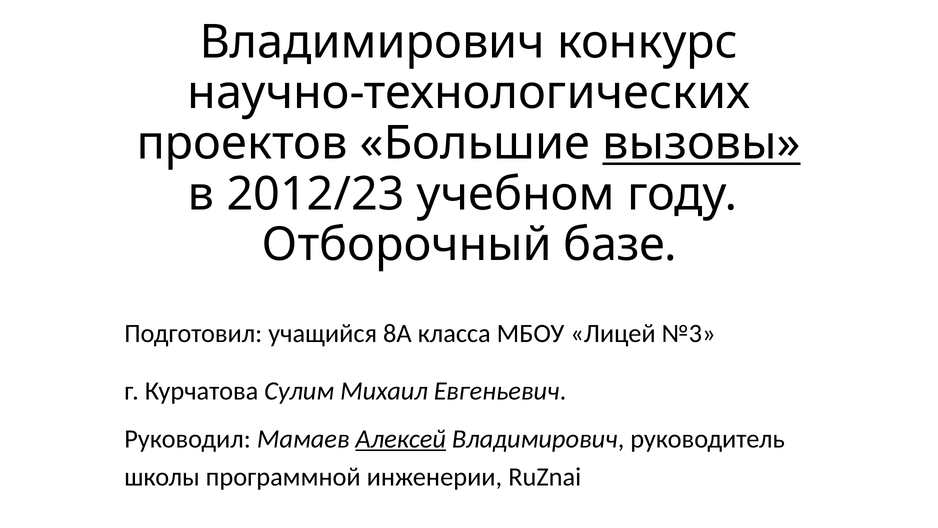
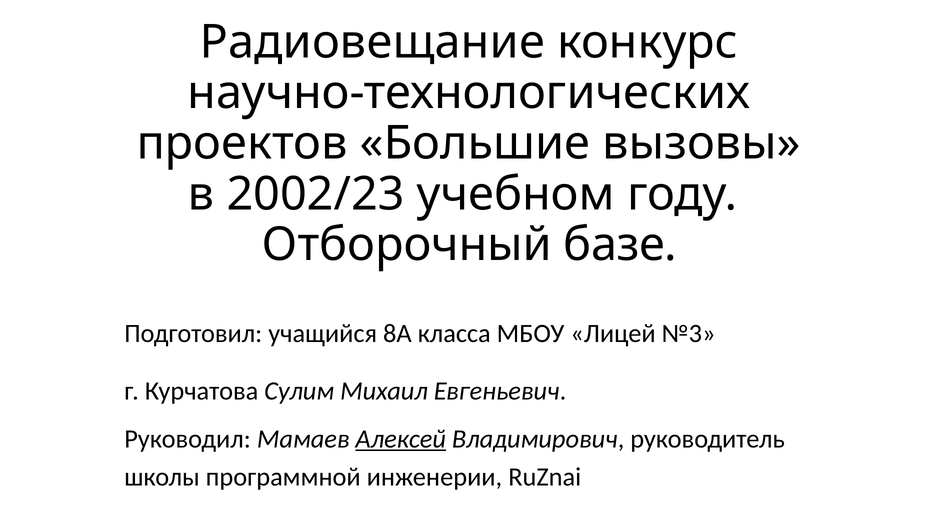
Владимирович: Владимирович -> Радиовещание (372, 42)
вызовы underline: present -> none (702, 143)
2012/23: 2012/23 -> 2002/23 (316, 194)
